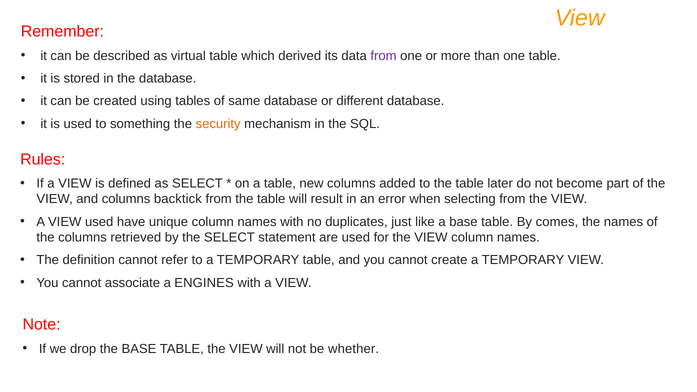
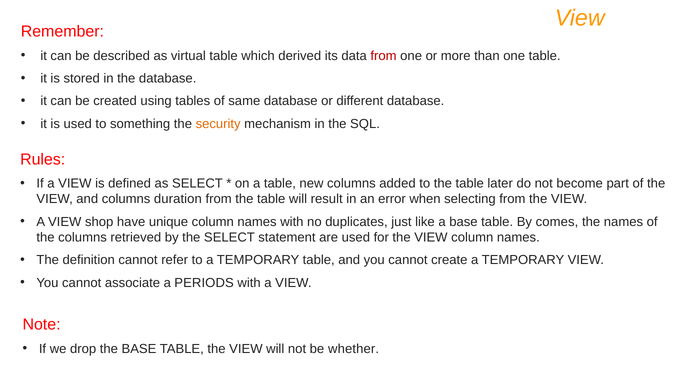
from colour: purple -> red (384, 56)
backtick: backtick -> duration (178, 199)
VIEW used: used -> shop (99, 222)
ENGINES: ENGINES -> PERIODS (204, 283)
